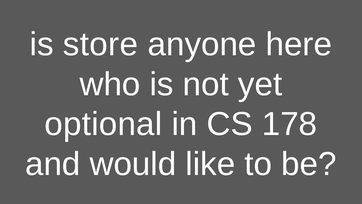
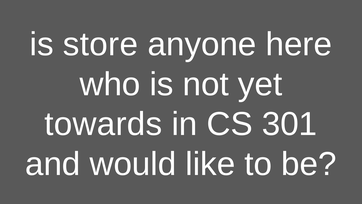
optional: optional -> towards (103, 124)
178: 178 -> 301 (289, 124)
